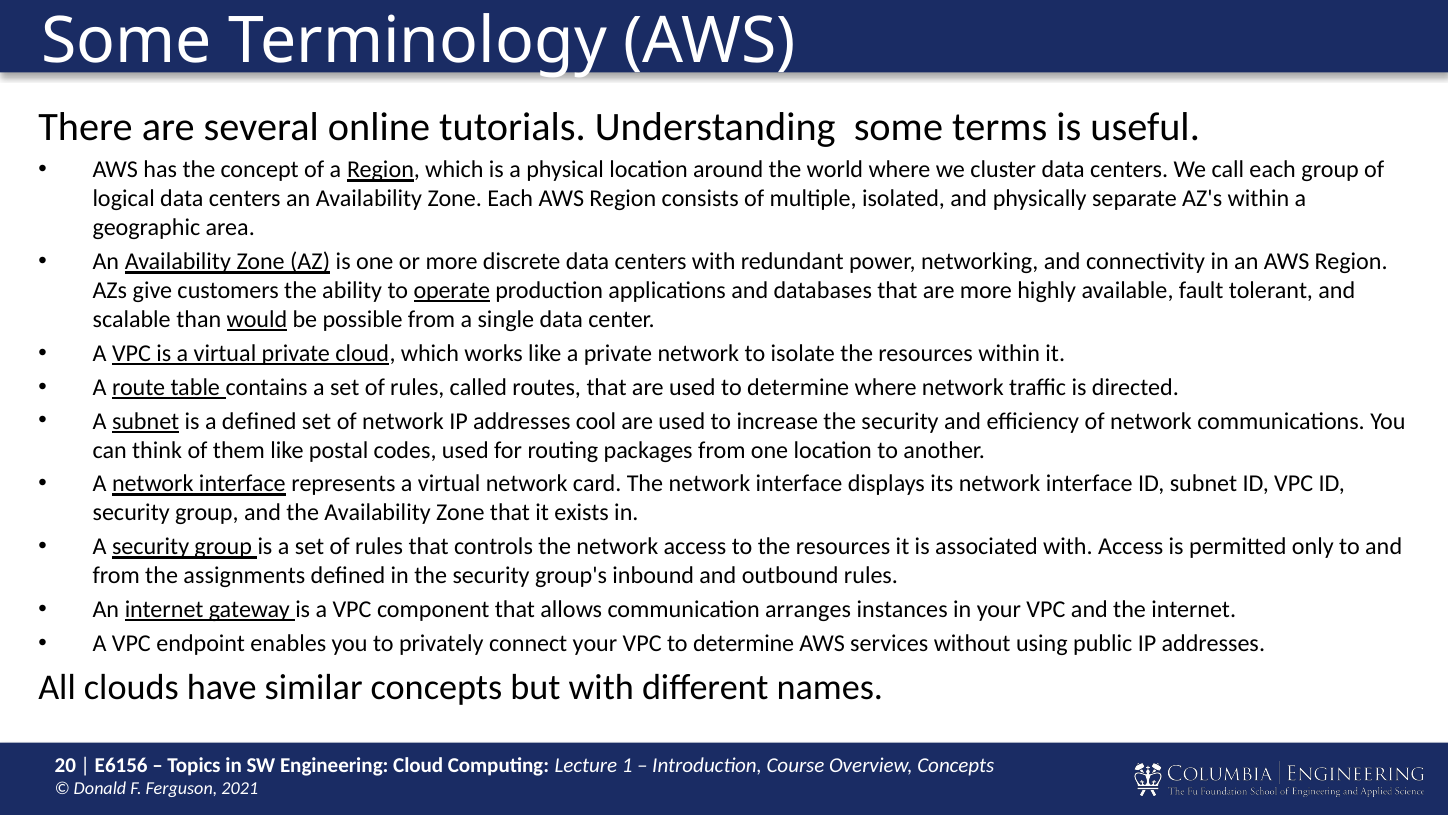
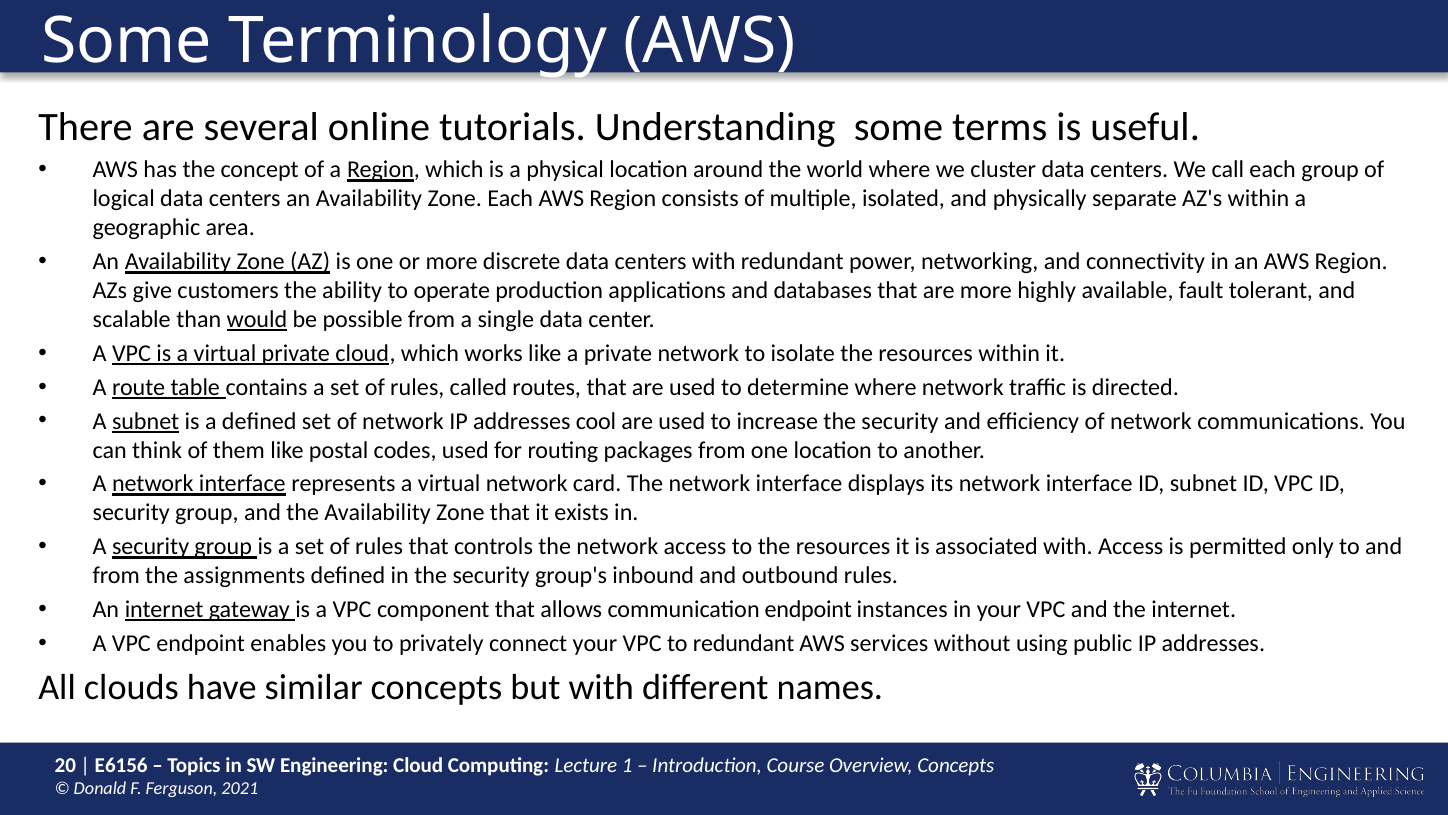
operate underline: present -> none (452, 291)
communication arranges: arranges -> endpoint (808, 609)
VPC to determine: determine -> redundant (744, 643)
